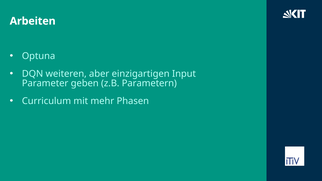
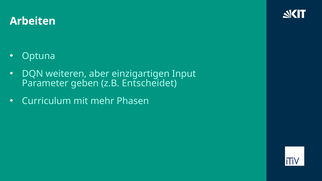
Parametern: Parametern -> Entscheidet (149, 83)
